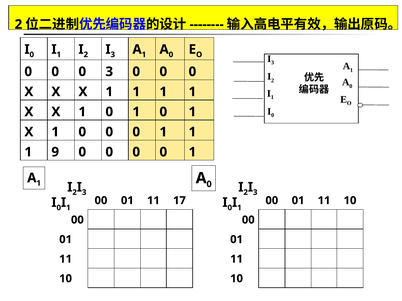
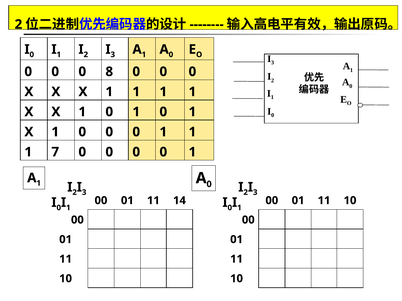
0 3: 3 -> 8 (109, 72)
9: 9 -> 7 (55, 152)
17: 17 -> 14 (179, 201)
